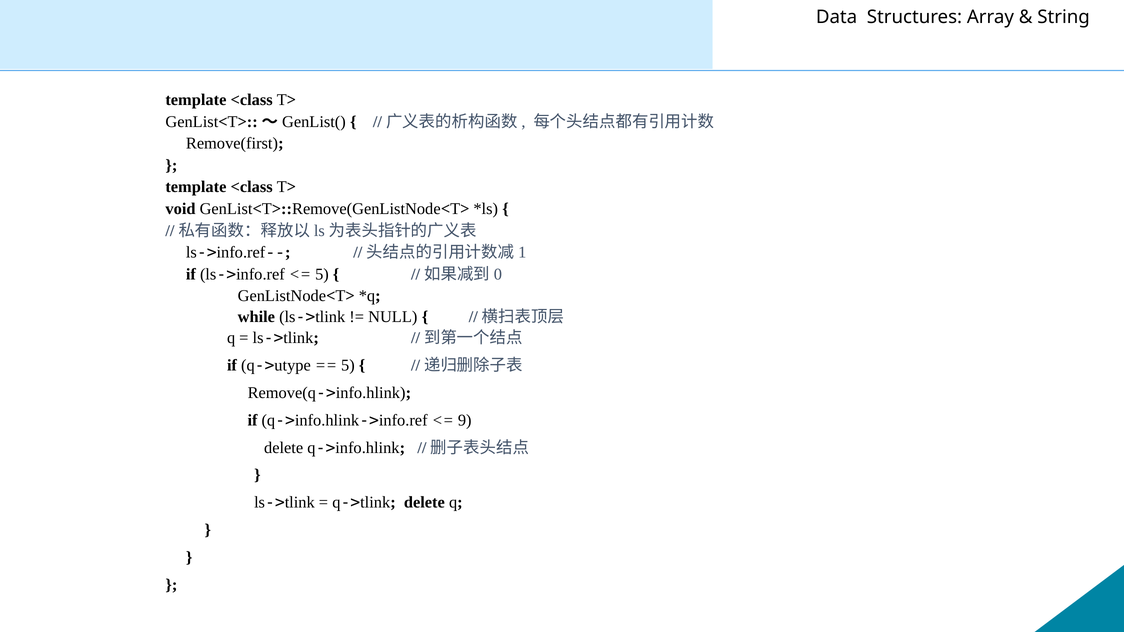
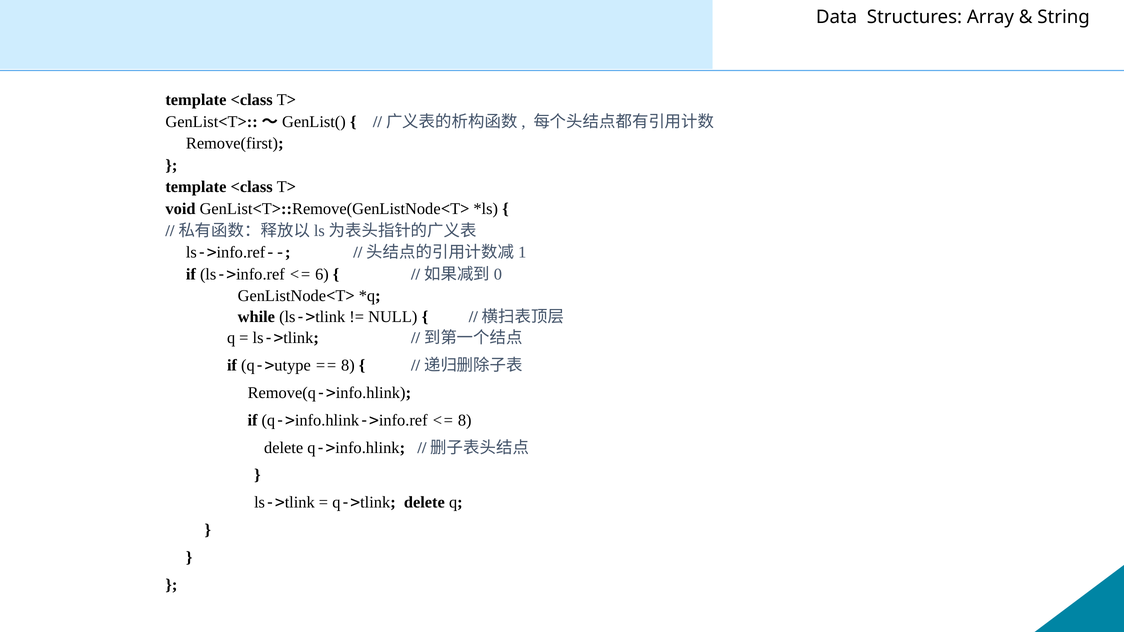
5: 5 -> 6 (322, 274)
5: 5 -> 8 (348, 365)
9: 9 -> 8 (465, 420)
